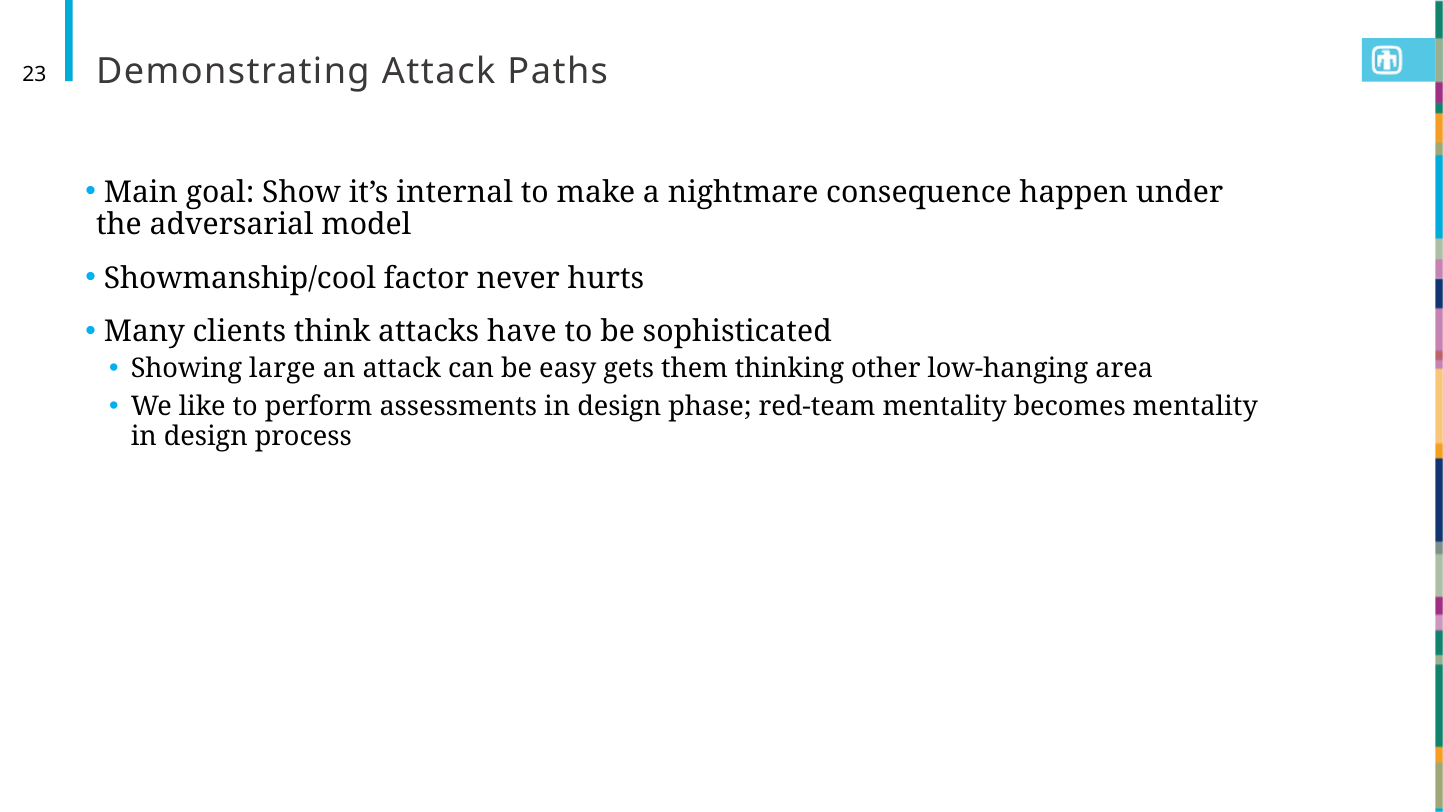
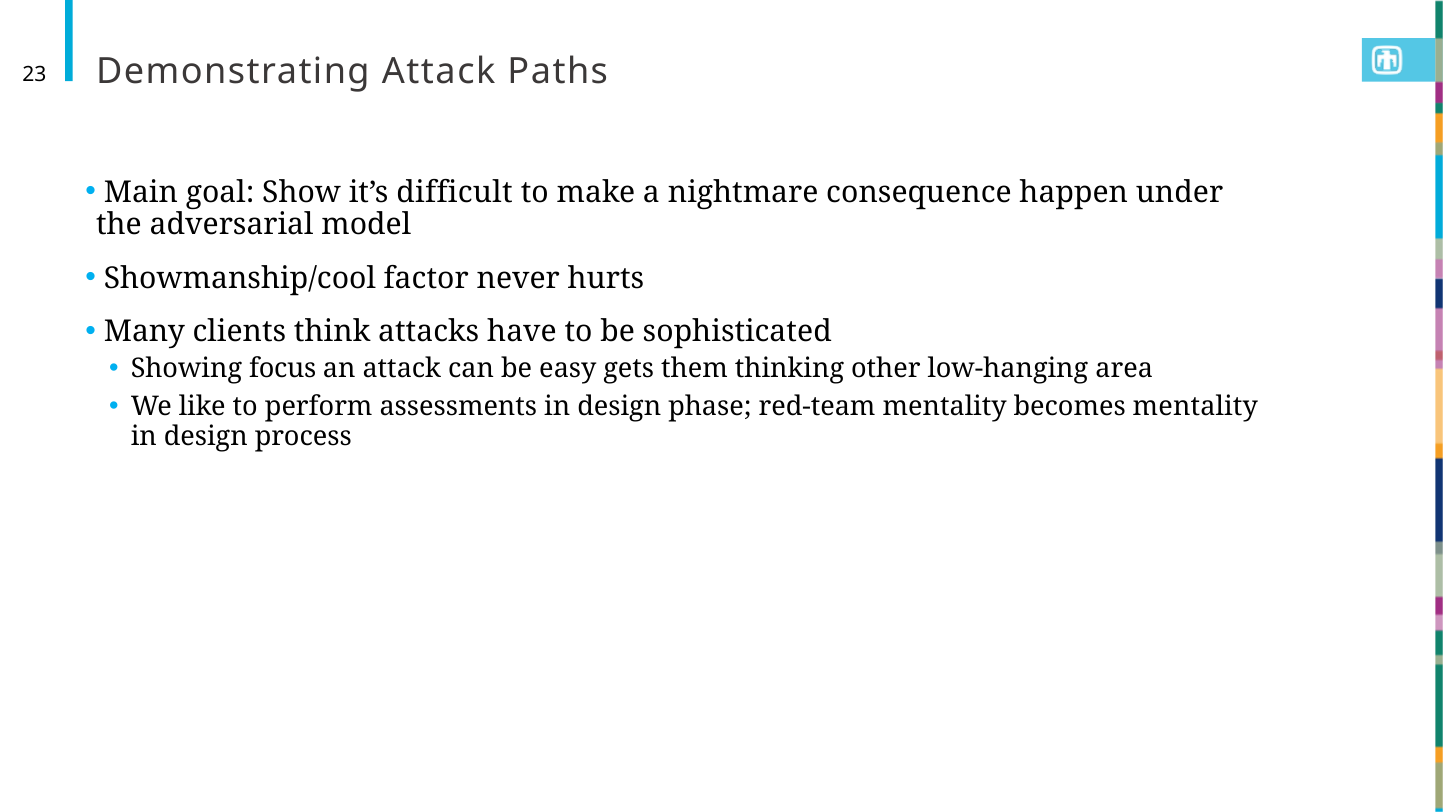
internal: internal -> difficult (455, 192)
large: large -> focus (283, 369)
